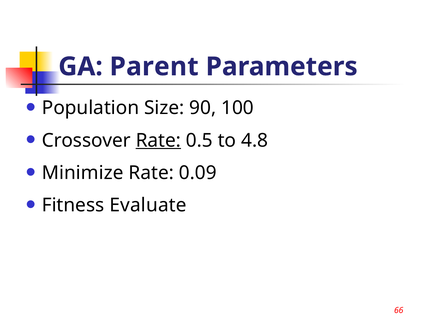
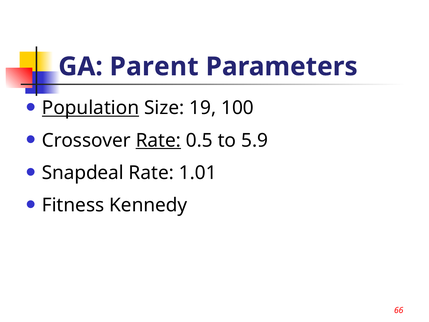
Population underline: none -> present (90, 108)
90: 90 -> 19 (203, 108)
4.8: 4.8 -> 5.9 (255, 140)
Minimize: Minimize -> Snapdeal (83, 173)
0.09: 0.09 -> 1.01 (198, 173)
Evaluate: Evaluate -> Kennedy (148, 205)
